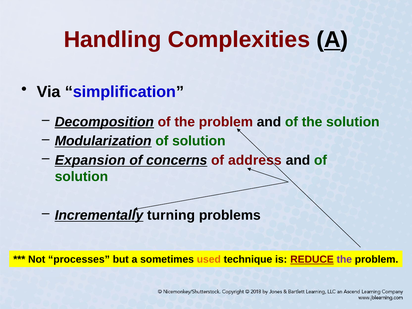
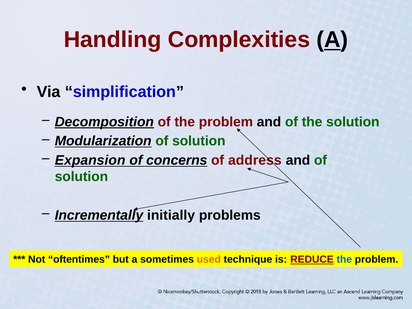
turning: turning -> initially (171, 215)
processes: processes -> oftentimes (79, 260)
the colour: purple -> blue (344, 260)
